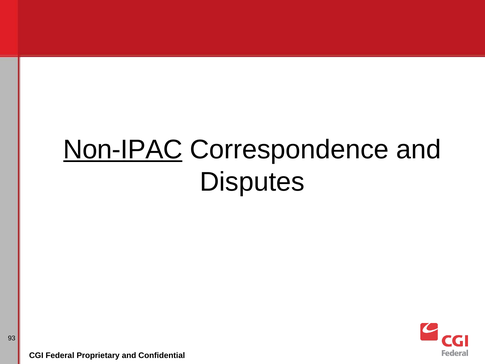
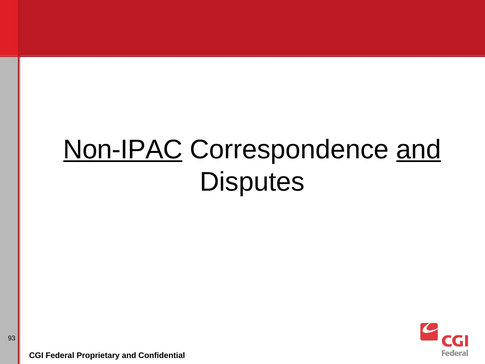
and underline: none -> present (419, 149)
